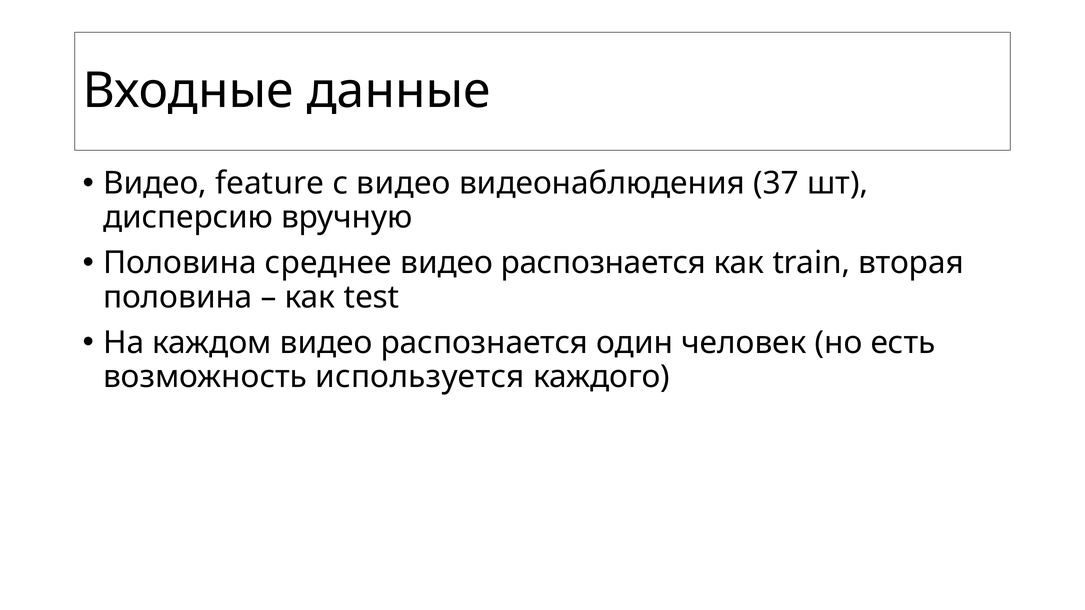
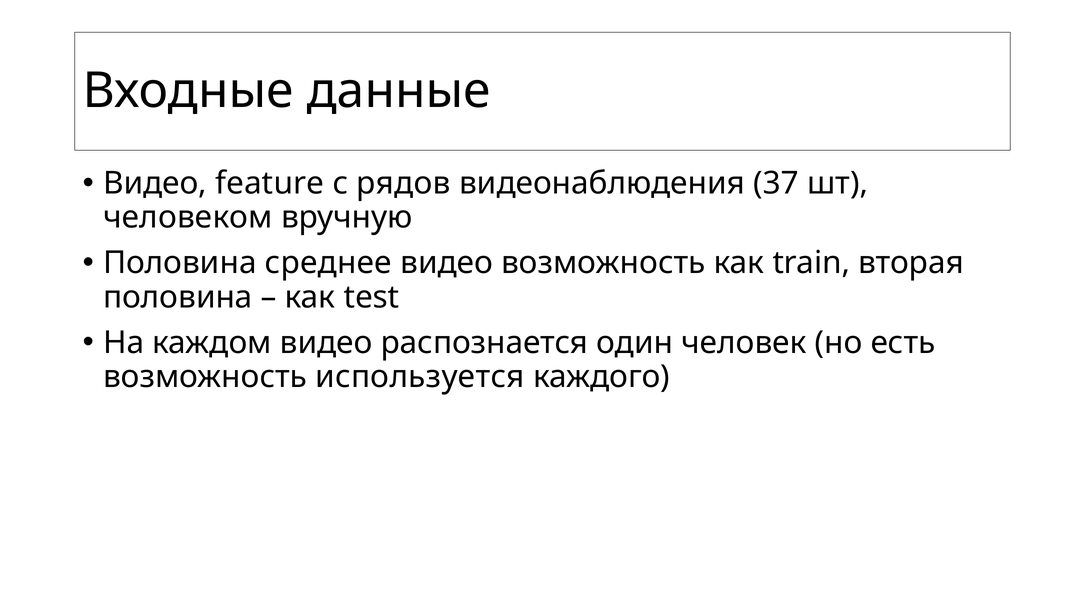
с видео: видео -> рядов (404, 183)
дисперсию: дисперсию -> человеком (188, 218)
распознается: распознается -> возможность (603, 263)
